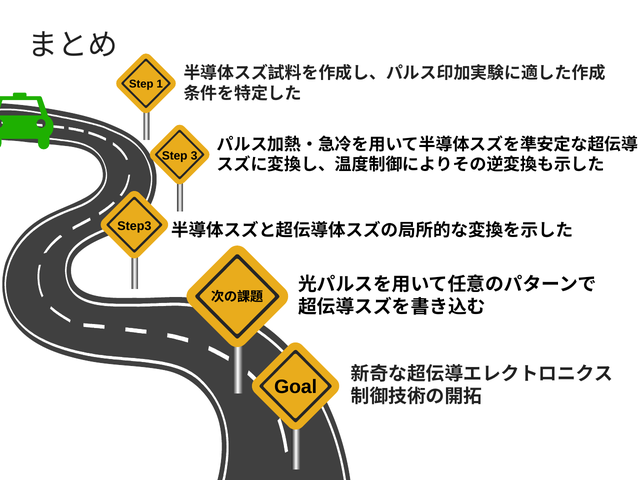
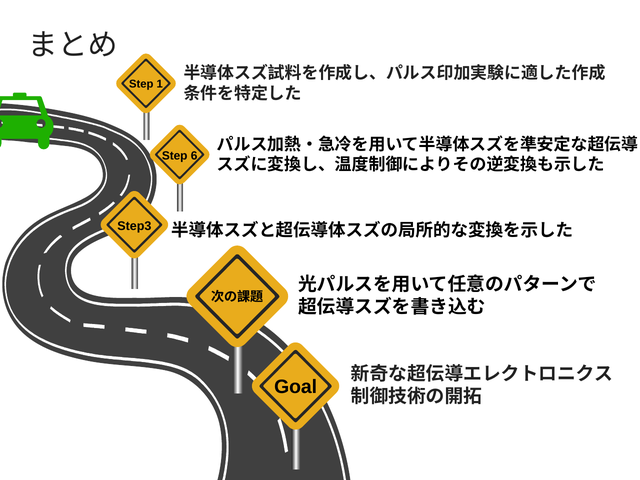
3: 3 -> 6 (194, 156)
